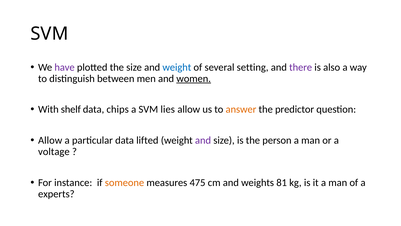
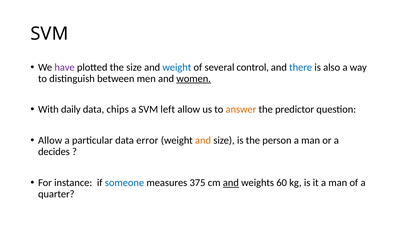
setting: setting -> control (253, 67)
there colour: purple -> blue (301, 67)
shelf: shelf -> daily (71, 109)
lies: lies -> left (168, 109)
lifted: lifted -> error (147, 140)
and colour: purple -> orange (203, 140)
voltage: voltage -> decides (54, 151)
someone colour: orange -> blue (124, 182)
475: 475 -> 375 (198, 182)
and underline: none -> present (231, 182)
81: 81 -> 60 (282, 182)
experts: experts -> quarter (56, 194)
